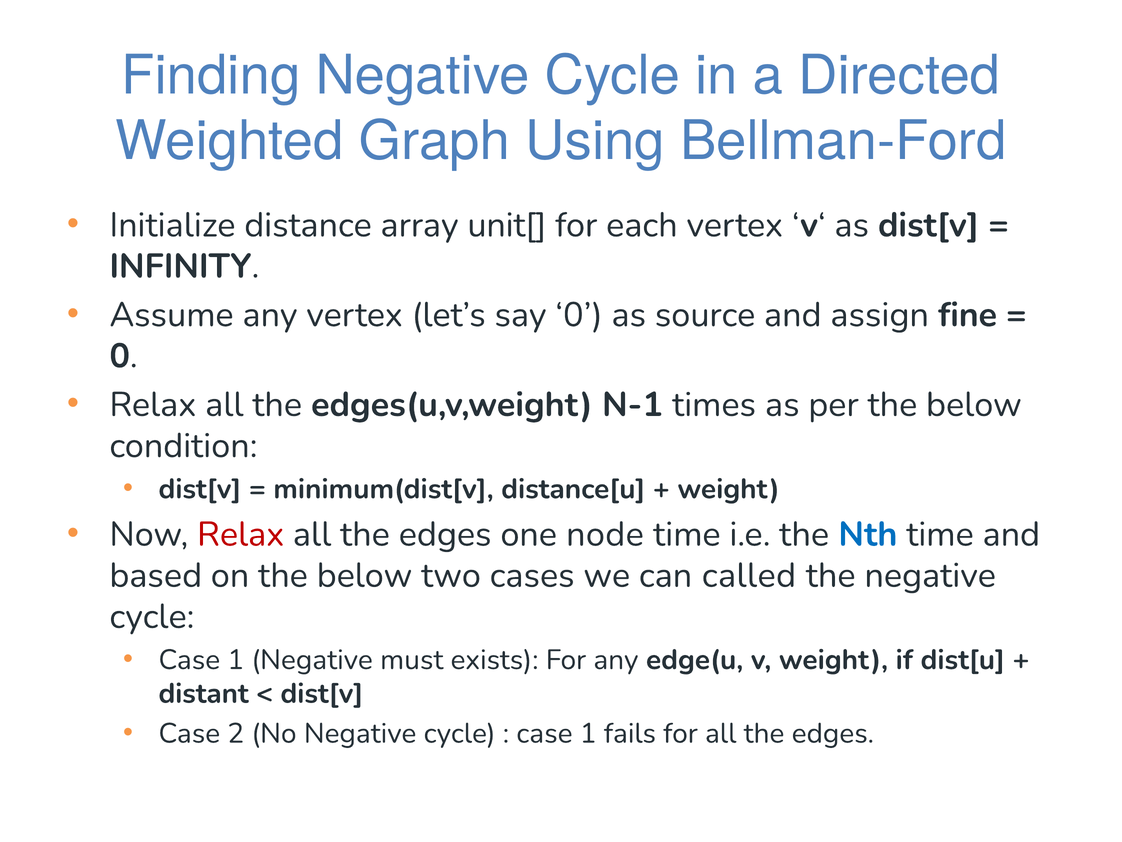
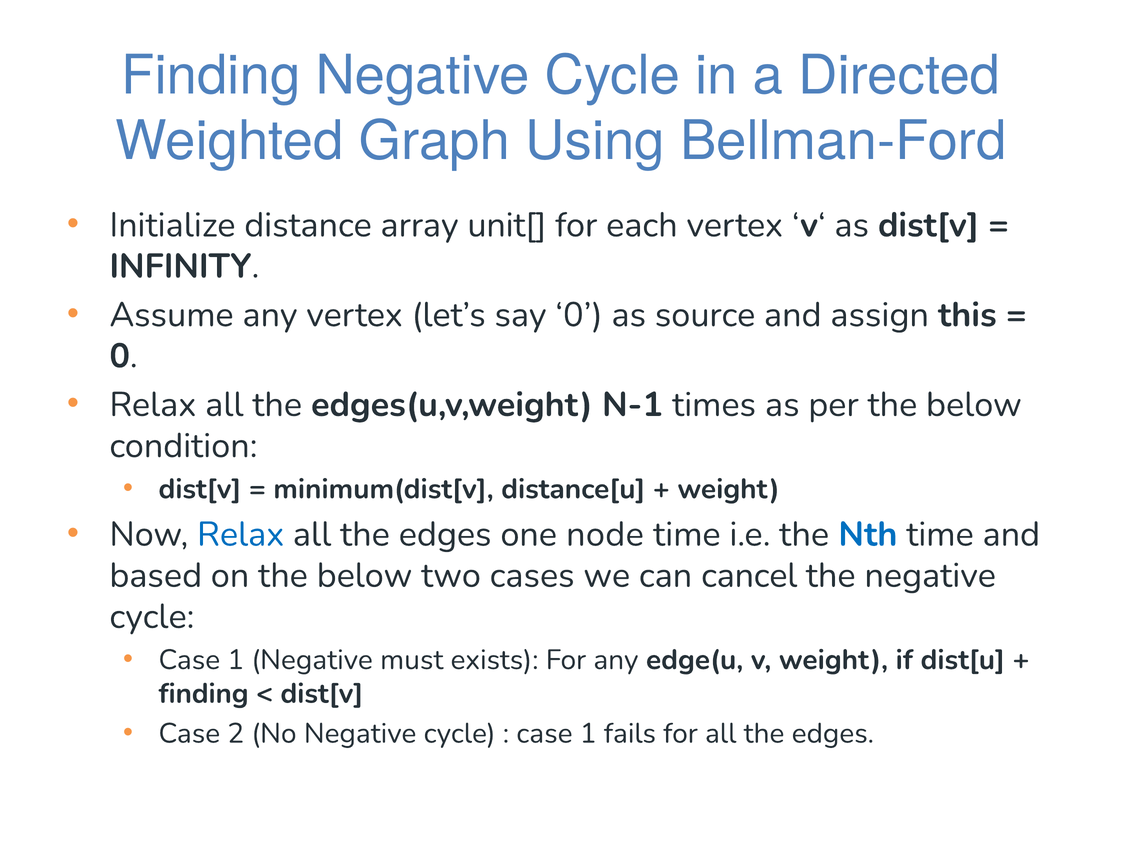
fine: fine -> this (967, 315)
Relax colour: red -> blue (241, 534)
called: called -> cancel (749, 575)
distant: distant -> finding (204, 693)
